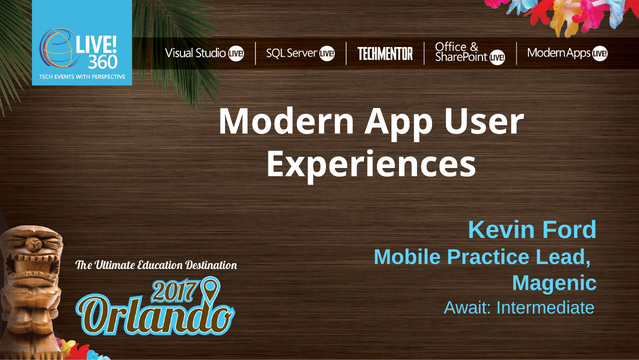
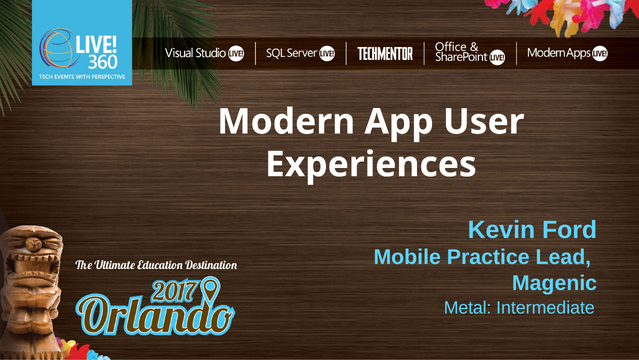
Await: Await -> Metal (468, 307)
